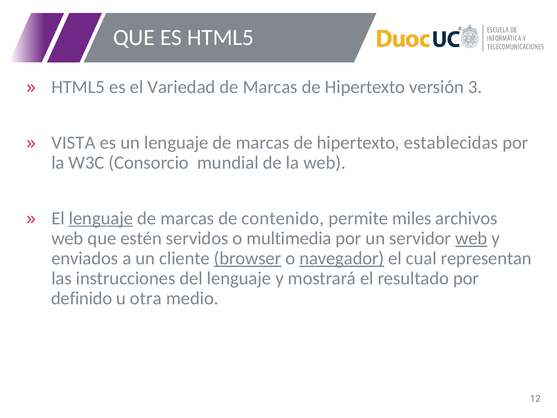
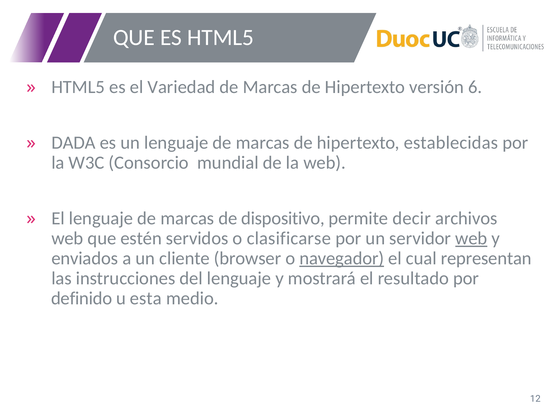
3: 3 -> 6 (475, 87)
VISTA: VISTA -> DADA (73, 143)
lenguaje underline: present -> none (101, 218)
contenido: contenido -> dispositivo (283, 218)
miles: miles -> decir (412, 218)
multimedia: multimedia -> clasificarse (289, 238)
browser underline: present -> none (248, 258)
otra: otra -> esta (146, 298)
